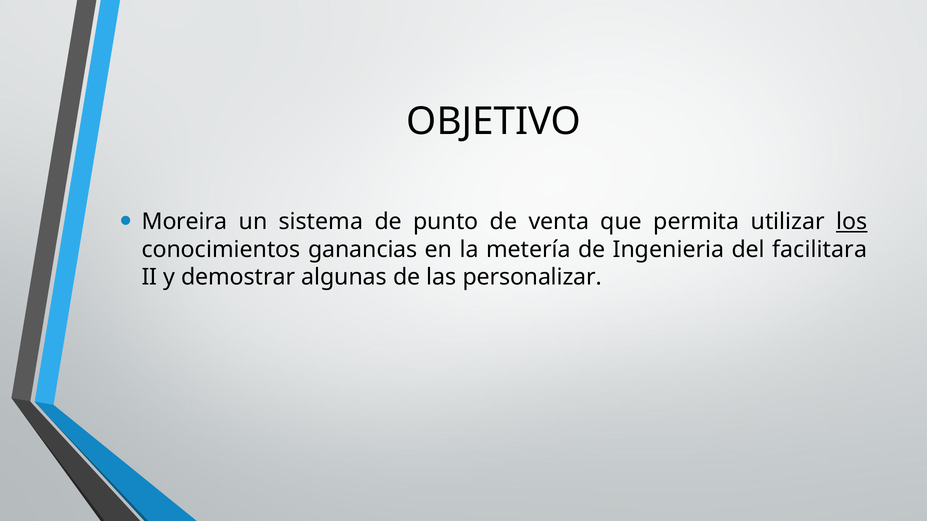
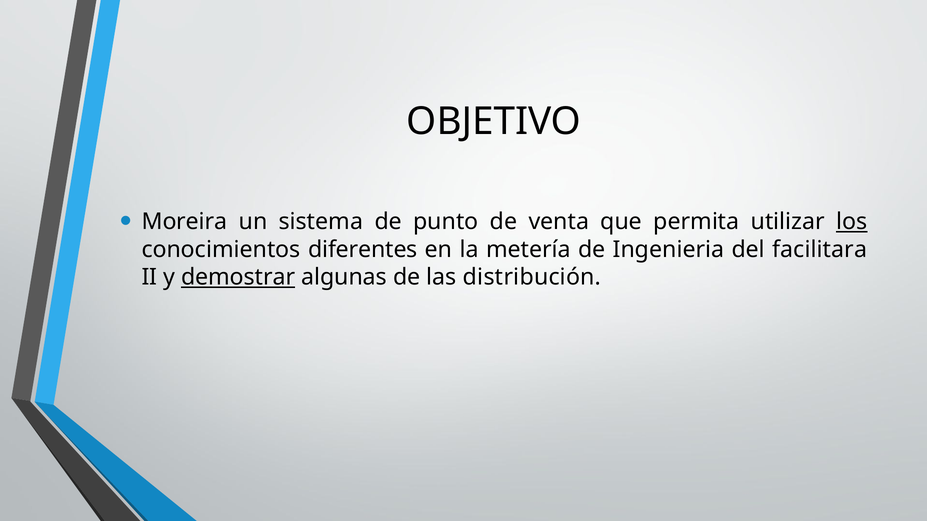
ganancias: ganancias -> diferentes (363, 250)
demostrar underline: none -> present (238, 277)
personalizar: personalizar -> distribución (532, 277)
